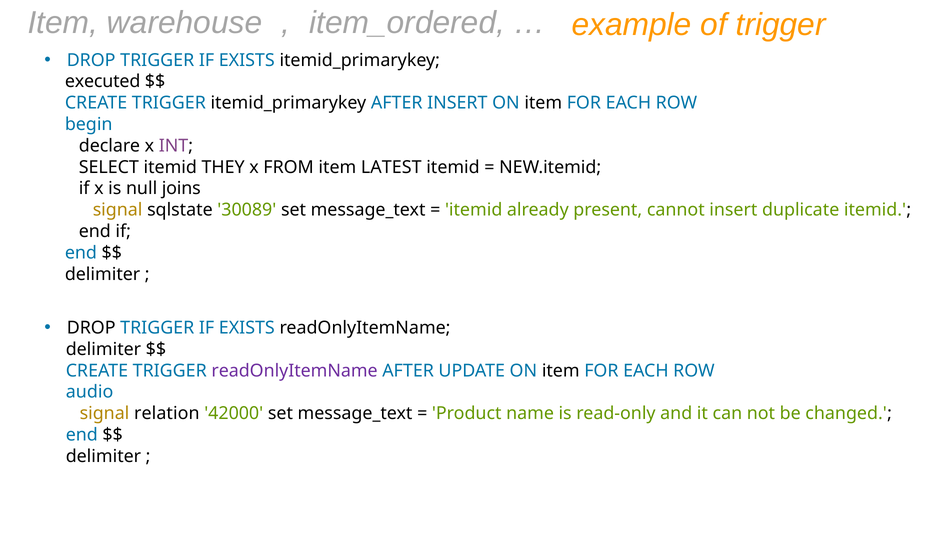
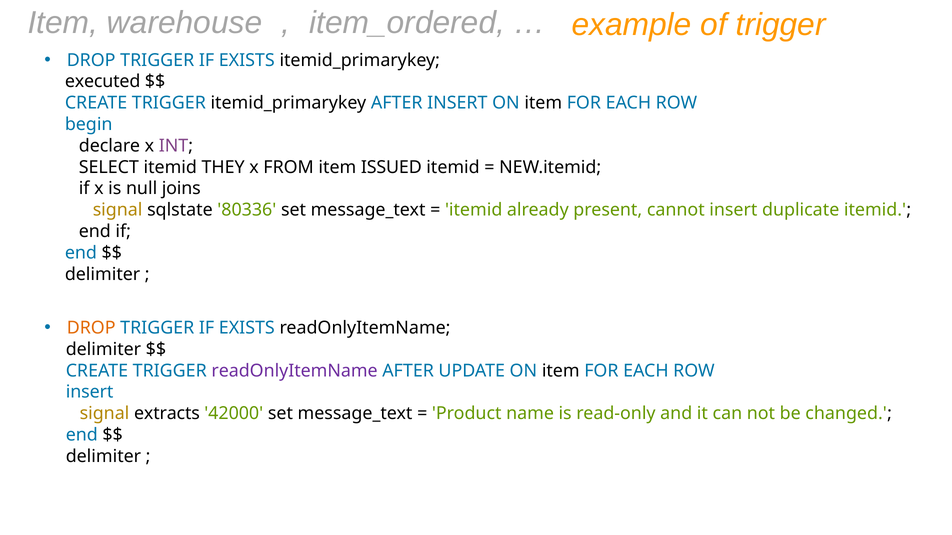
LATEST: LATEST -> ISSUED (391, 167)
30089: 30089 -> 80336 (247, 210)
DROP colour: black -> orange (91, 328)
audio: audio -> insert (90, 392)
relation: relation -> extracts (167, 414)
